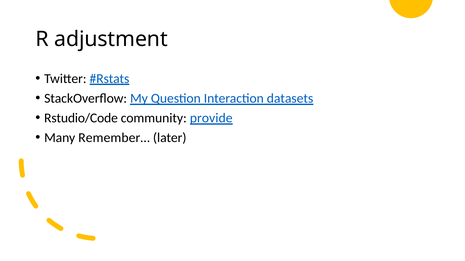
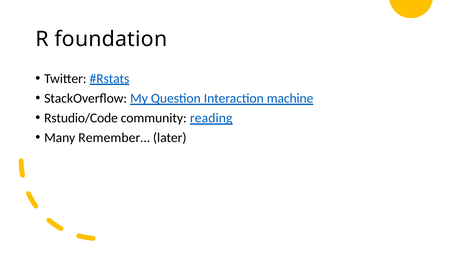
adjustment: adjustment -> foundation (111, 39)
datasets: datasets -> machine (290, 99)
provide: provide -> reading (211, 118)
